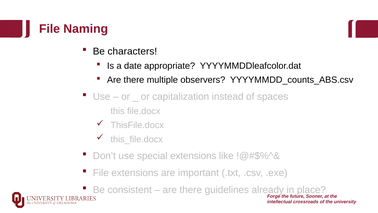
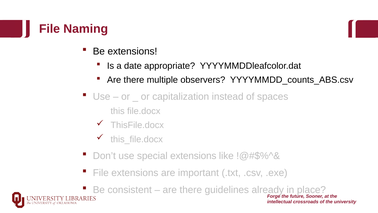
Be characters: characters -> extensions (132, 51)
